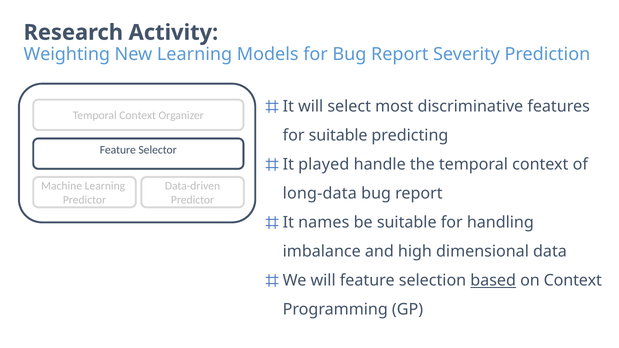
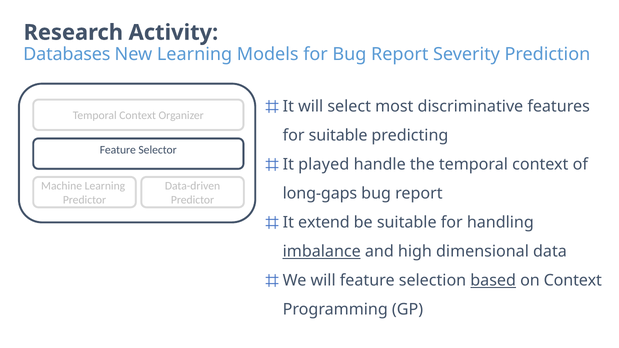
Weighting: Weighting -> Databases (67, 54)
long-data: long-data -> long-gaps (320, 194)
names: names -> extend (324, 223)
imbalance underline: none -> present (322, 252)
